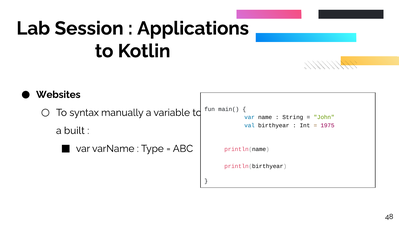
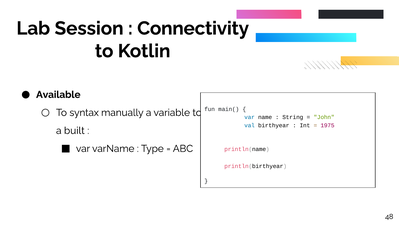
Applications: Applications -> Connectivity (193, 28)
Websites: Websites -> Available (58, 94)
